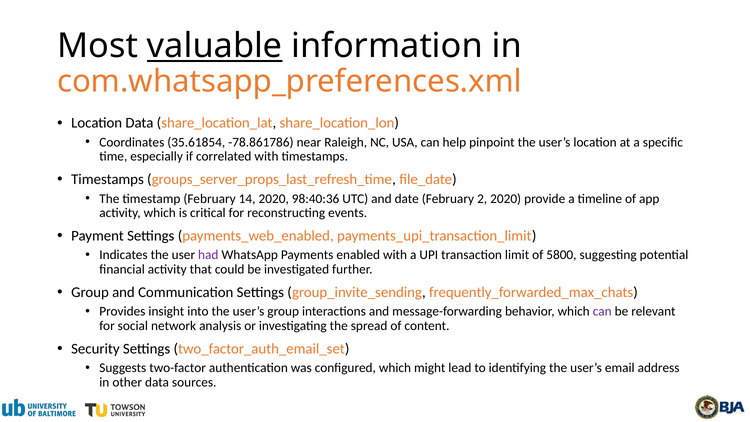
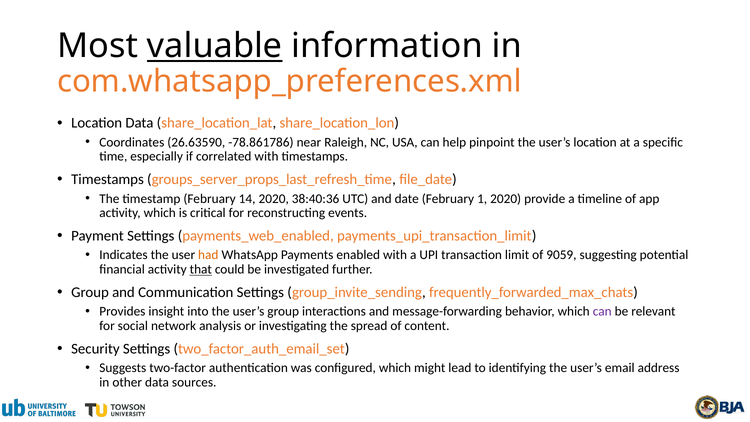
35.61854: 35.61854 -> 26.63590 (196, 142)
98:40:36: 98:40:36 -> 38:40:36 (316, 199)
2: 2 -> 1 (482, 199)
had colour: purple -> orange (208, 255)
5800: 5800 -> 9059 (561, 255)
that underline: none -> present (201, 269)
